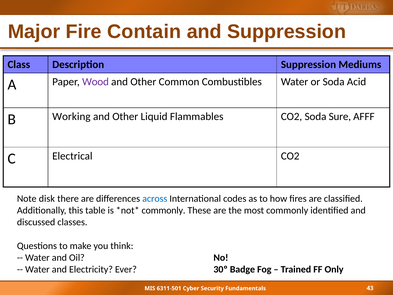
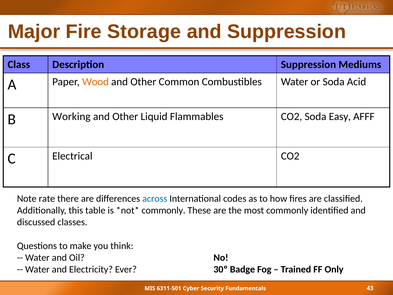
Contain: Contain -> Storage (144, 32)
Wood colour: purple -> orange (95, 82)
Sure: Sure -> Easy (340, 116)
disk: disk -> rate (47, 198)
